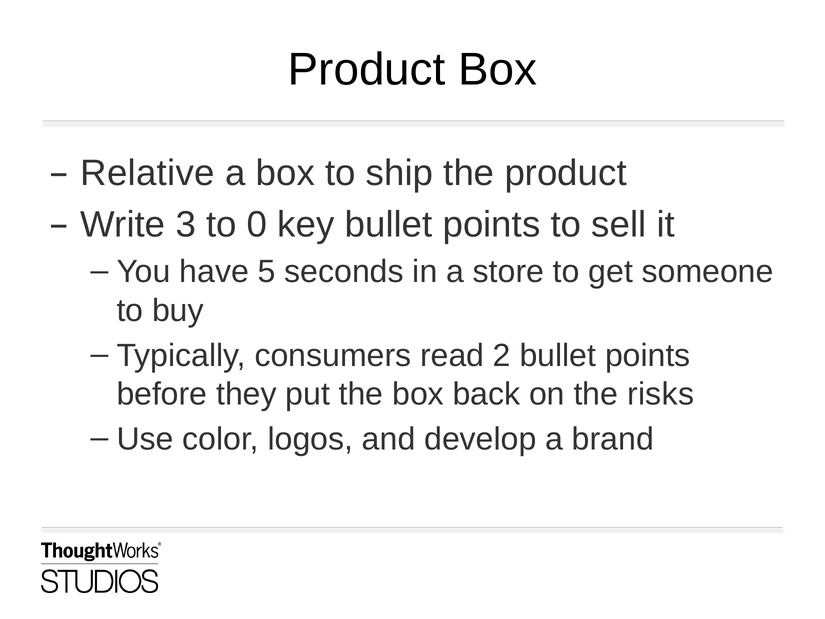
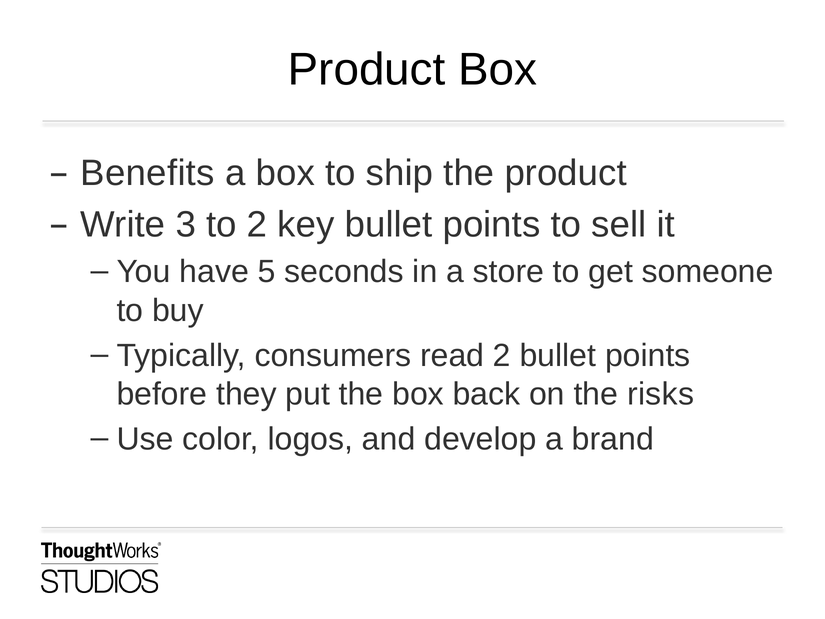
Relative: Relative -> Benefits (148, 173)
to 0: 0 -> 2 (257, 224)
